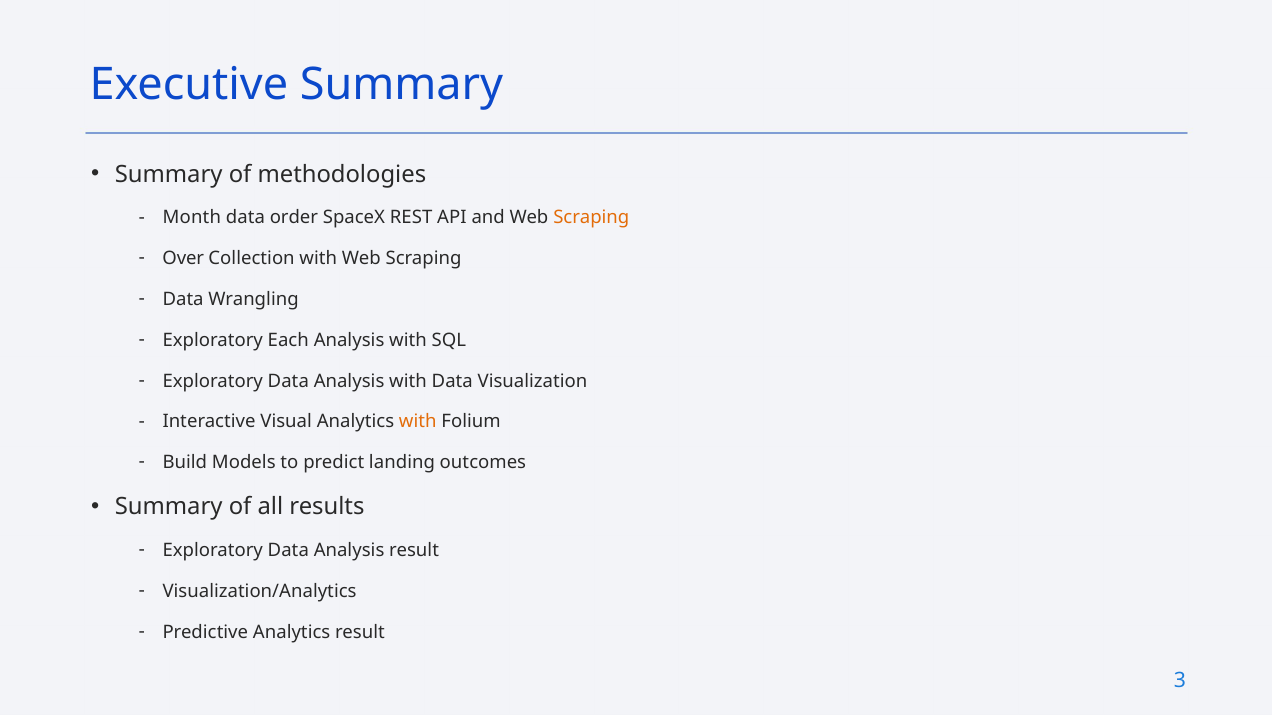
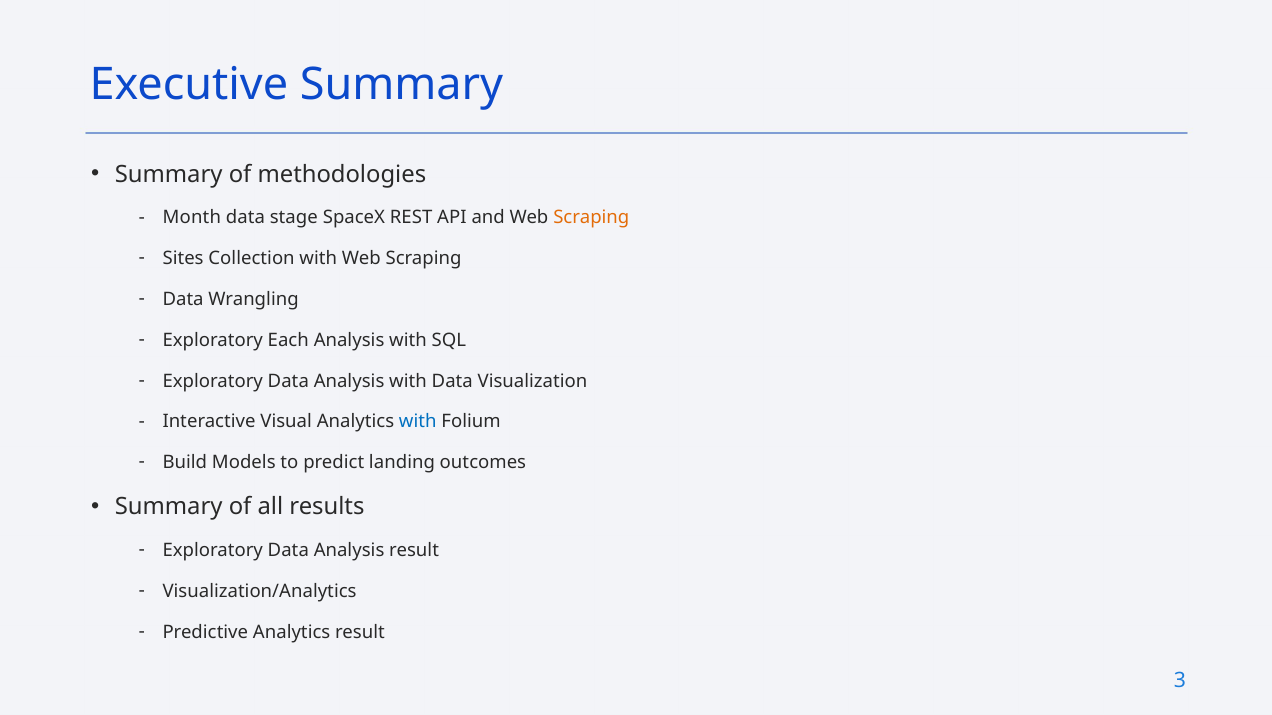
order: order -> stage (294, 218)
Over: Over -> Sites (183, 259)
with colour: orange -> blue (418, 422)
